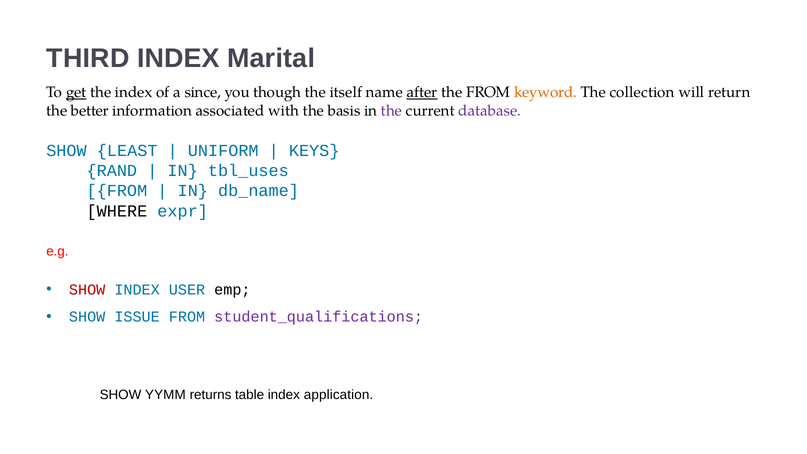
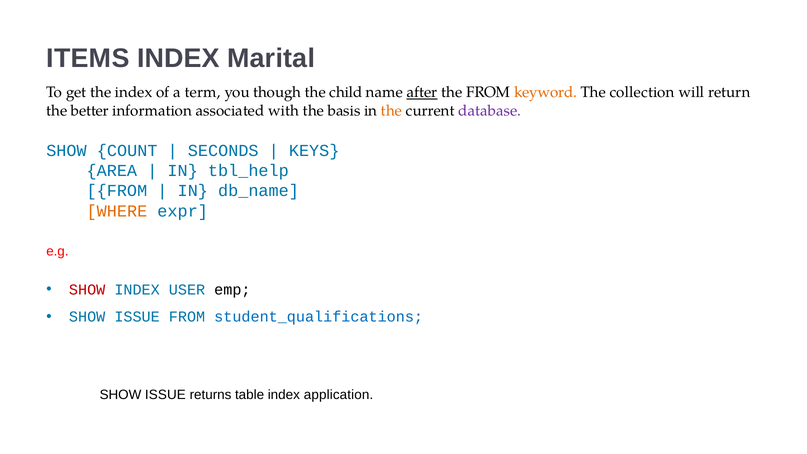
THIRD: THIRD -> ITEMS (88, 58)
get underline: present -> none (76, 92)
since: since -> term (203, 92)
itself: itself -> child (346, 92)
the colour: purple -> orange (392, 111)
LEAST: LEAST -> COUNT (127, 151)
UNIFORM: UNIFORM -> SECONDS (223, 151)
RAND: RAND -> AREA (112, 171)
tbl_uses: tbl_uses -> tbl_help (248, 171)
WHERE colour: black -> orange (117, 211)
student_qualifications colour: purple -> blue (319, 317)
YYMM: YYMM -> ISSUE (165, 395)
